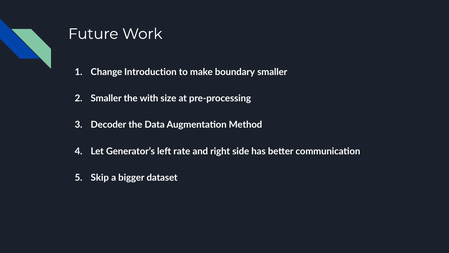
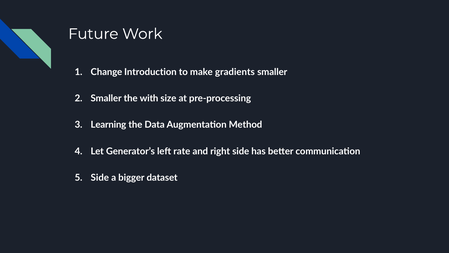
boundary: boundary -> gradients (235, 72)
Decoder: Decoder -> Learning (108, 125)
Skip: Skip -> Side (100, 177)
